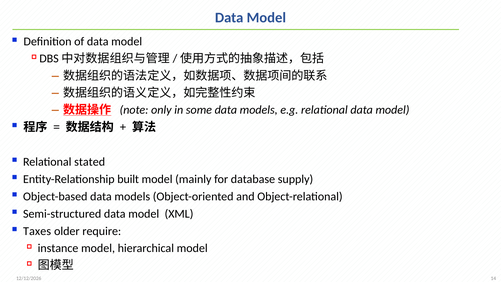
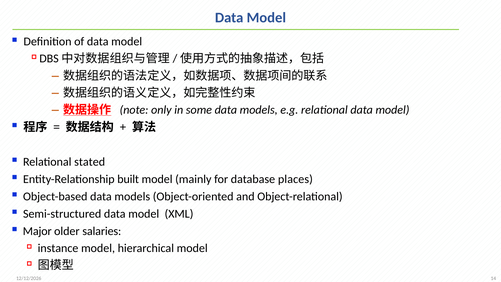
supply: supply -> places (295, 179)
Taxes: Taxes -> Major (37, 231)
require: require -> salaries (102, 231)
